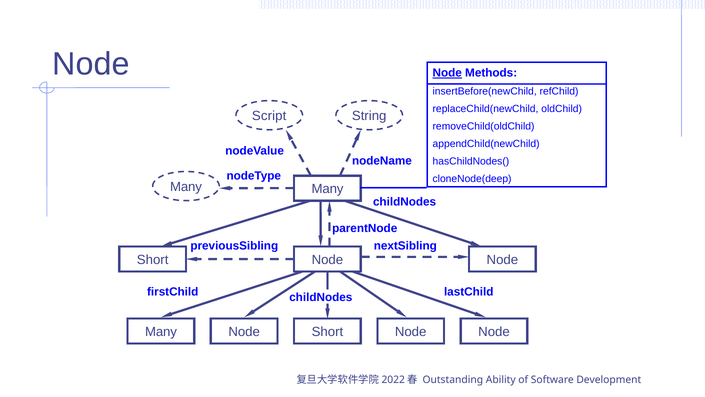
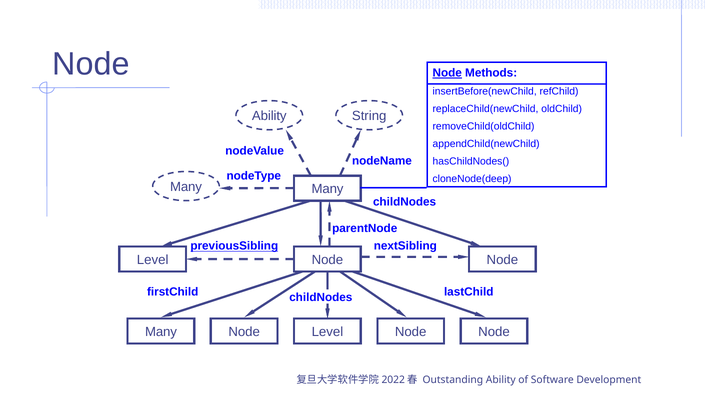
Script: Script -> Ability (269, 116)
previousSibling underline: none -> present (234, 246)
Short: Short -> Level (153, 260)
Short: Short -> Level (327, 332)
